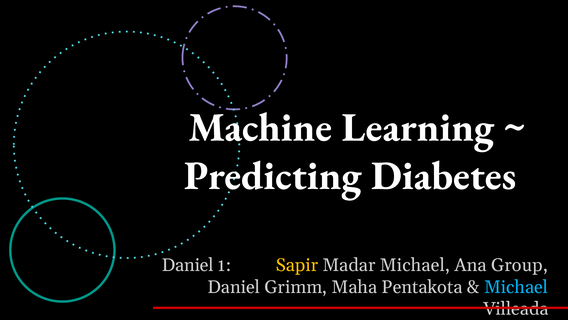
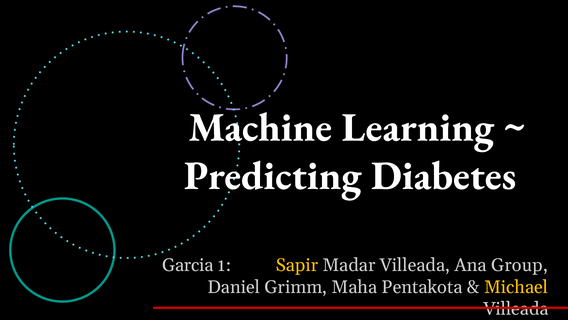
Daniel: Daniel -> Garcia (188, 265)
Madar Michael: Michael -> Villeada (415, 265)
Michael colour: light blue -> yellow (516, 287)
